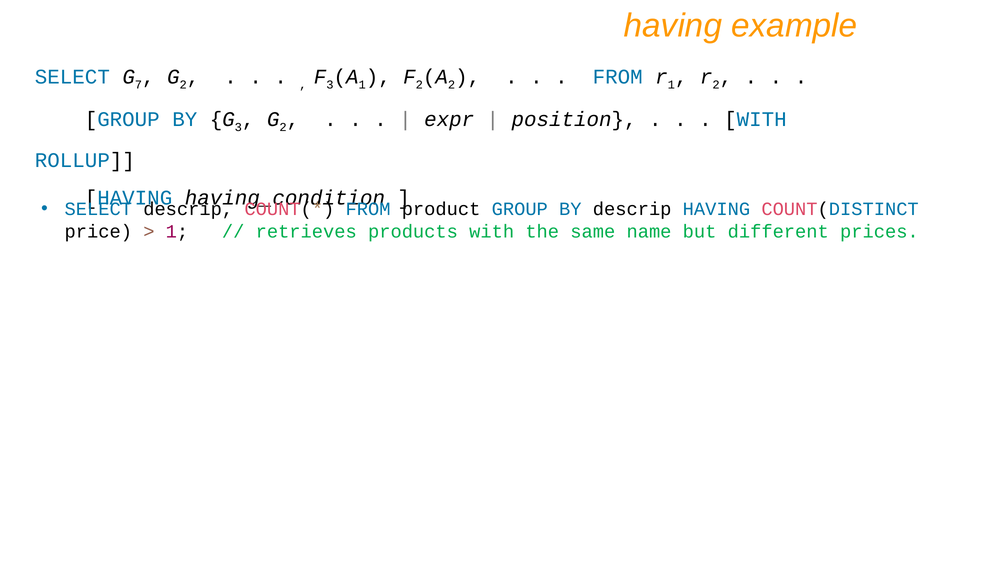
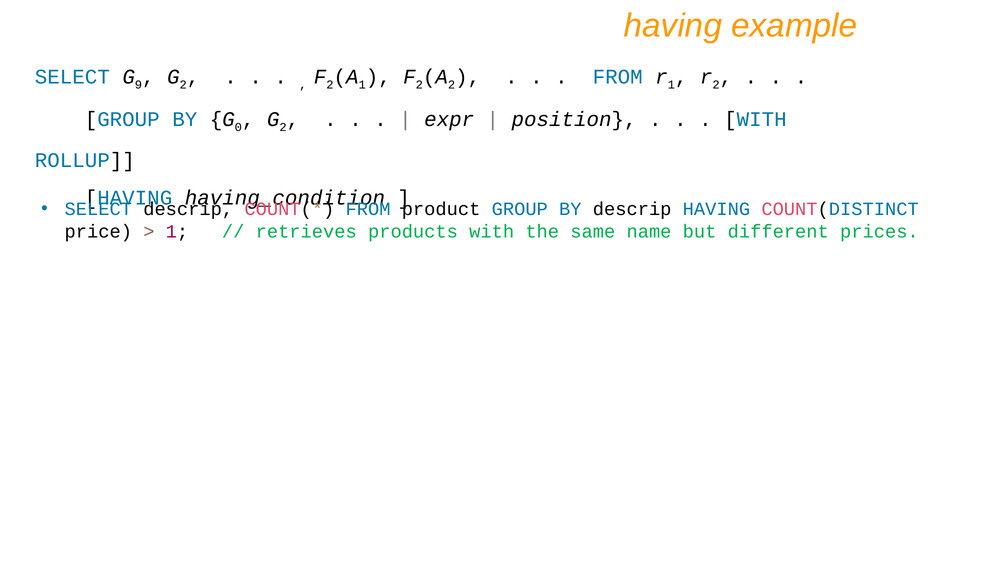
7: 7 -> 9 (138, 85)
3: 3 -> 2 (330, 85)
3: 3 -> 0 (238, 127)
